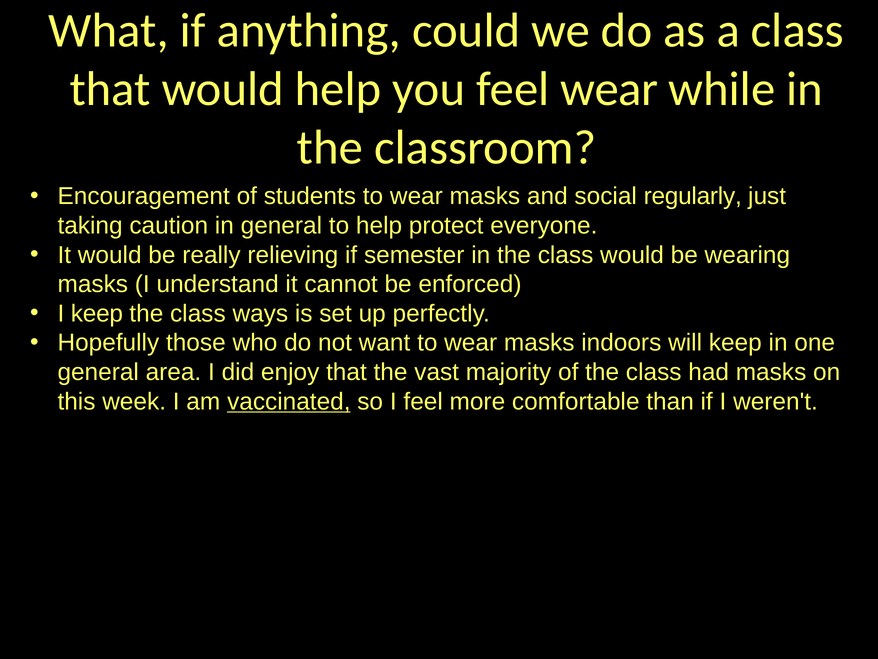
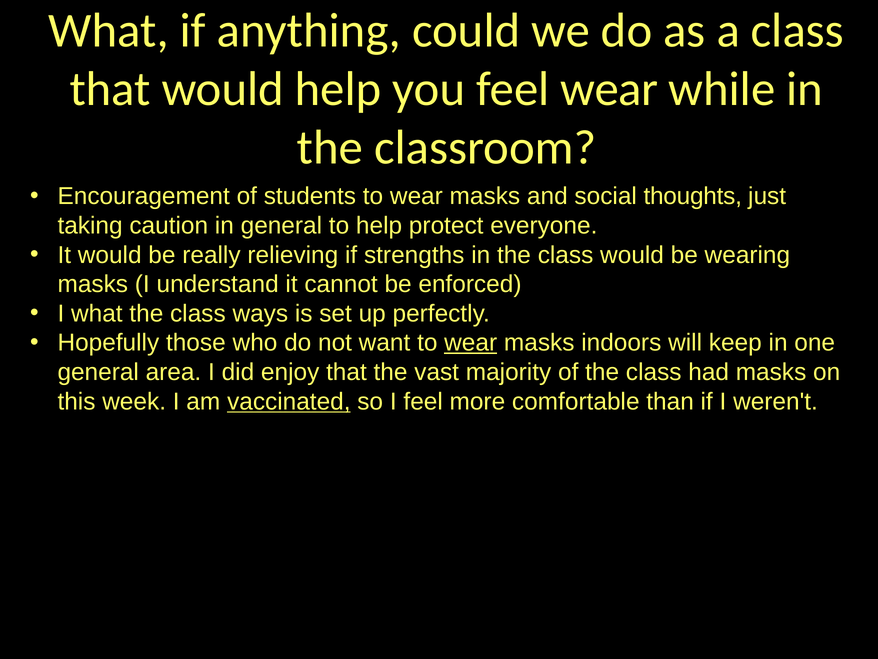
regularly: regularly -> thoughts (693, 196)
semester: semester -> strengths (414, 255)
I keep: keep -> what (97, 313)
wear underline: none -> present (471, 343)
